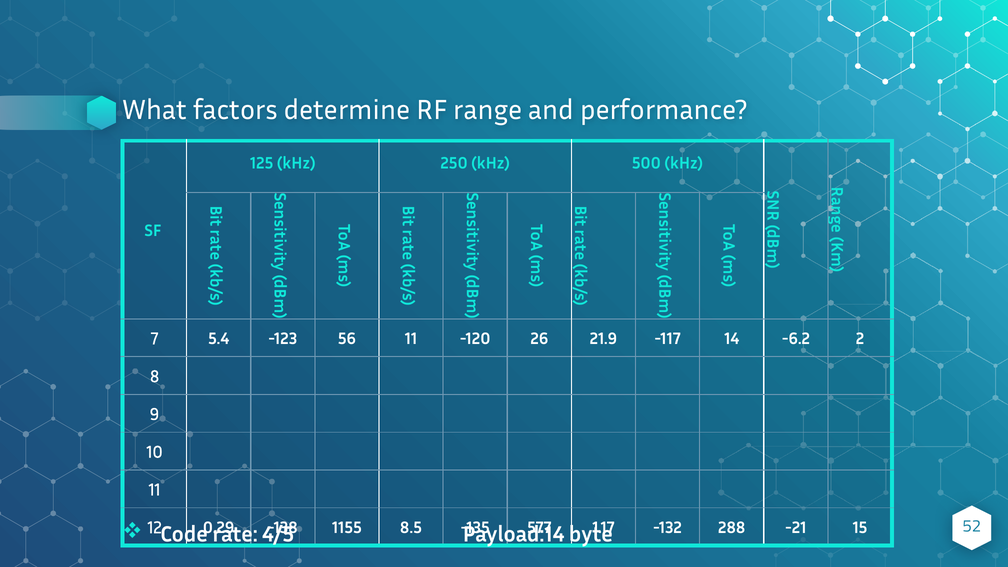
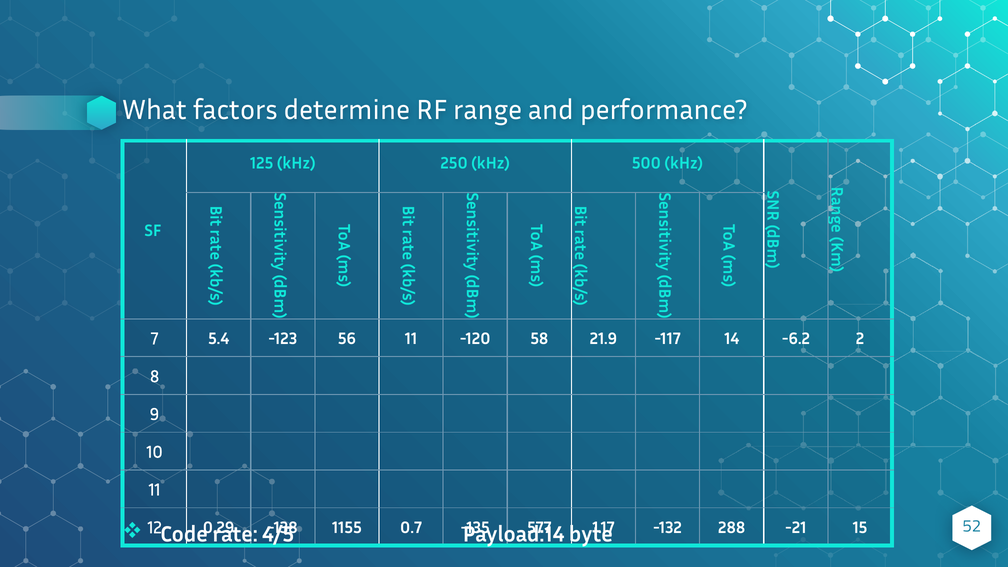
26: 26 -> 58 (539, 339)
8.5: 8.5 -> 0.7 (411, 528)
